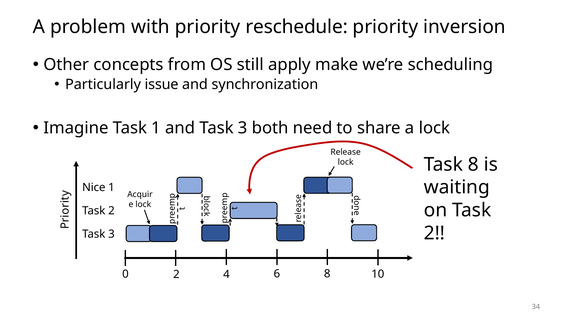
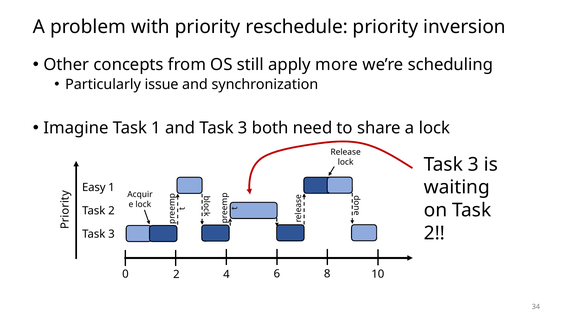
make: make -> more (337, 65)
lock Task 8: 8 -> 3 (473, 165)
Nice: Nice -> Easy (94, 188)
